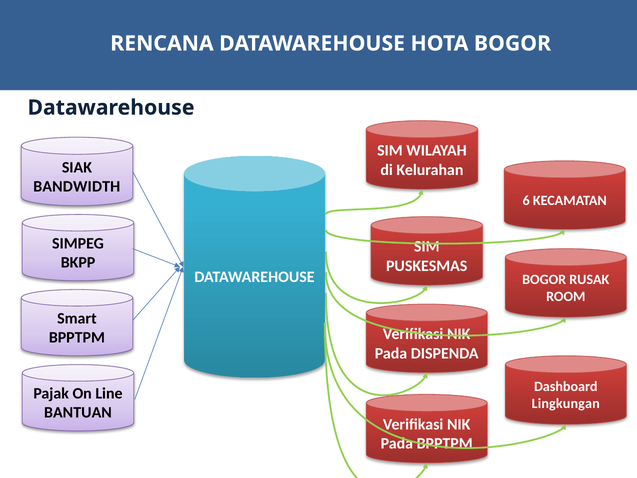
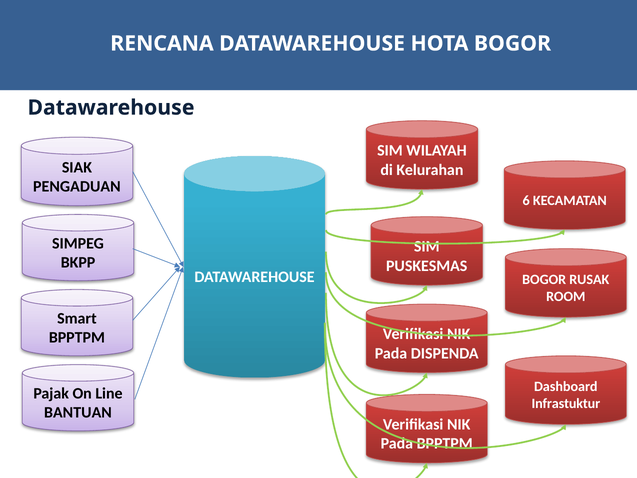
BANDWIDTH: BANDWIDTH -> PENGADUAN (77, 186)
Lingkungan: Lingkungan -> Infrastuktur (566, 404)
